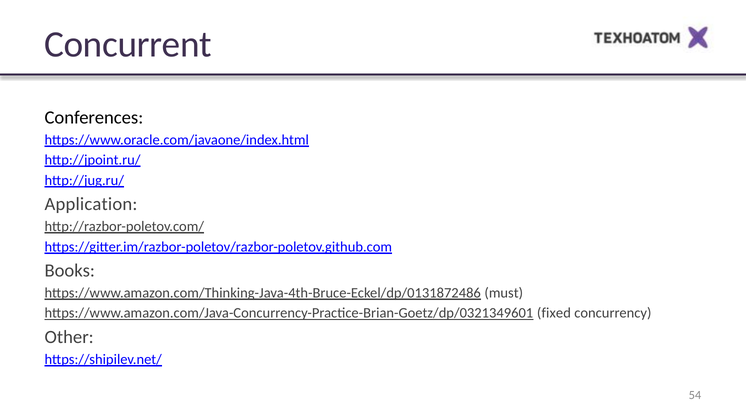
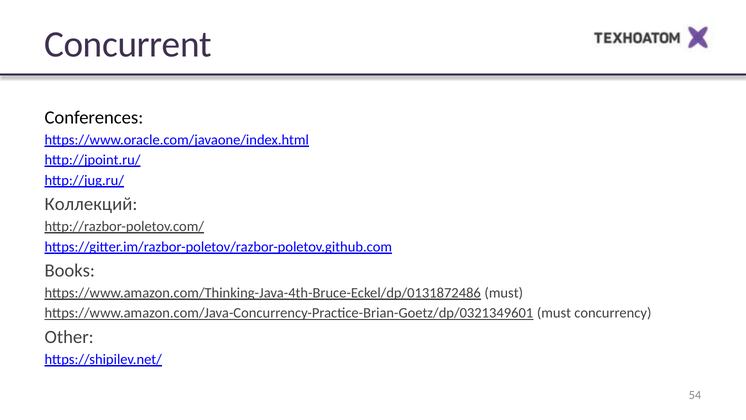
Application: Application -> Коллекций (91, 204)
https://www.amazon.com/Java-Concurrency-Practice-Brian-Goetz/dp/0321349601 fixed: fixed -> must (554, 313)
